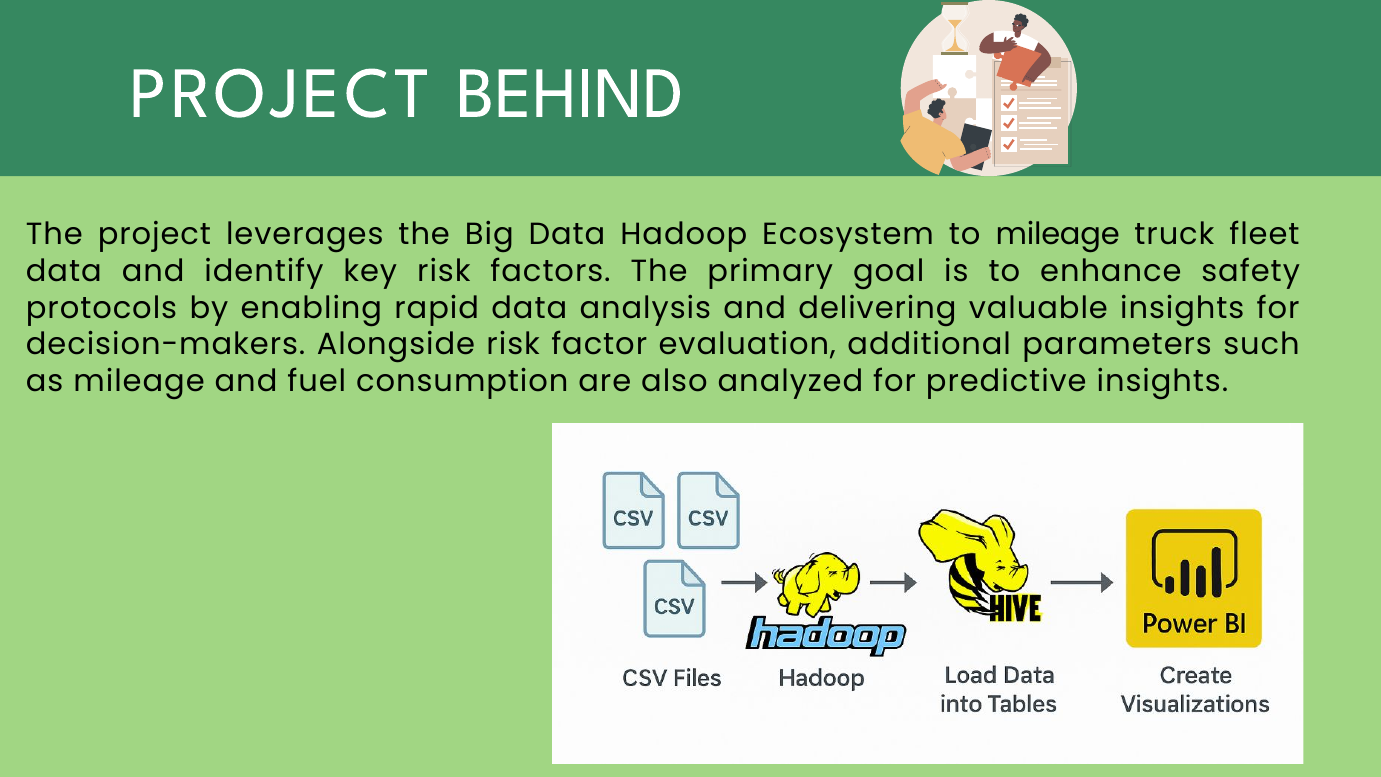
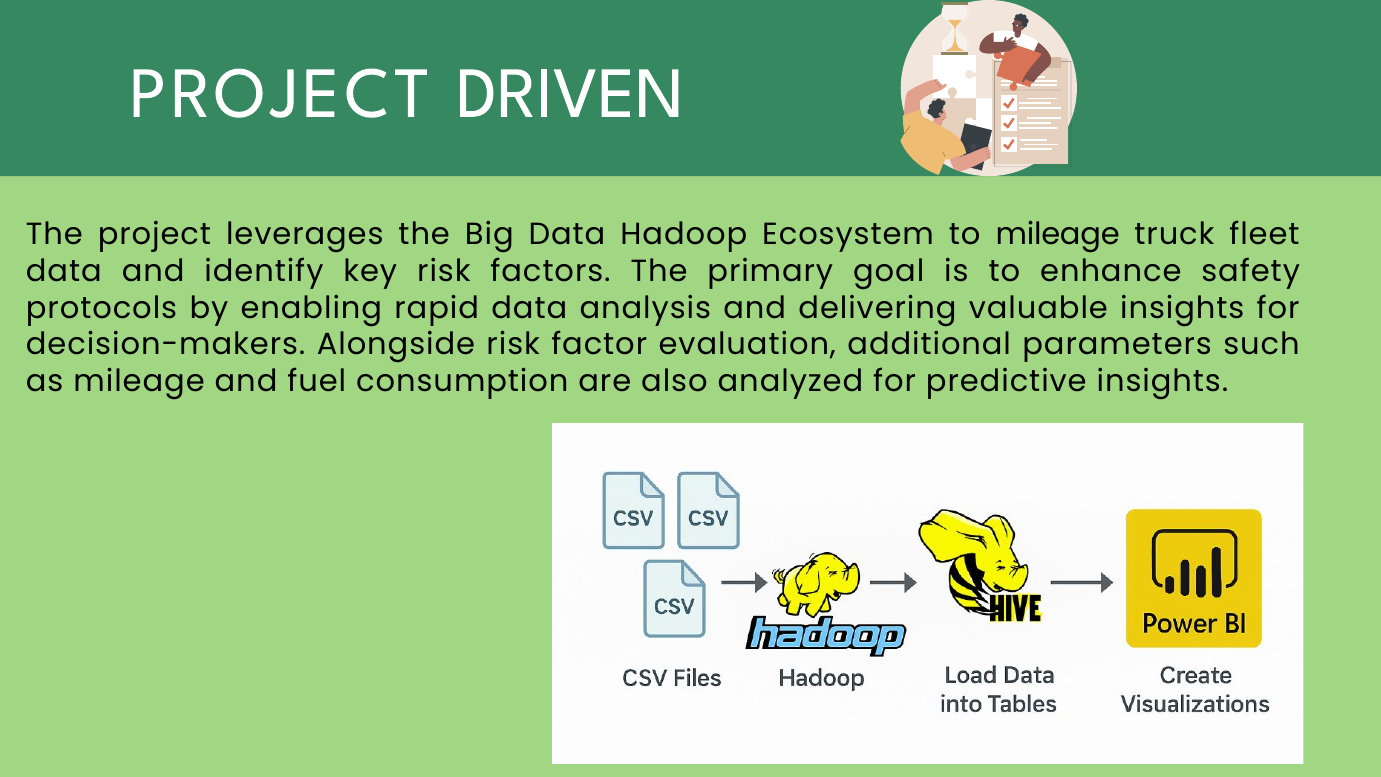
BEHIND: BEHIND -> DRIVEN (570, 93)
